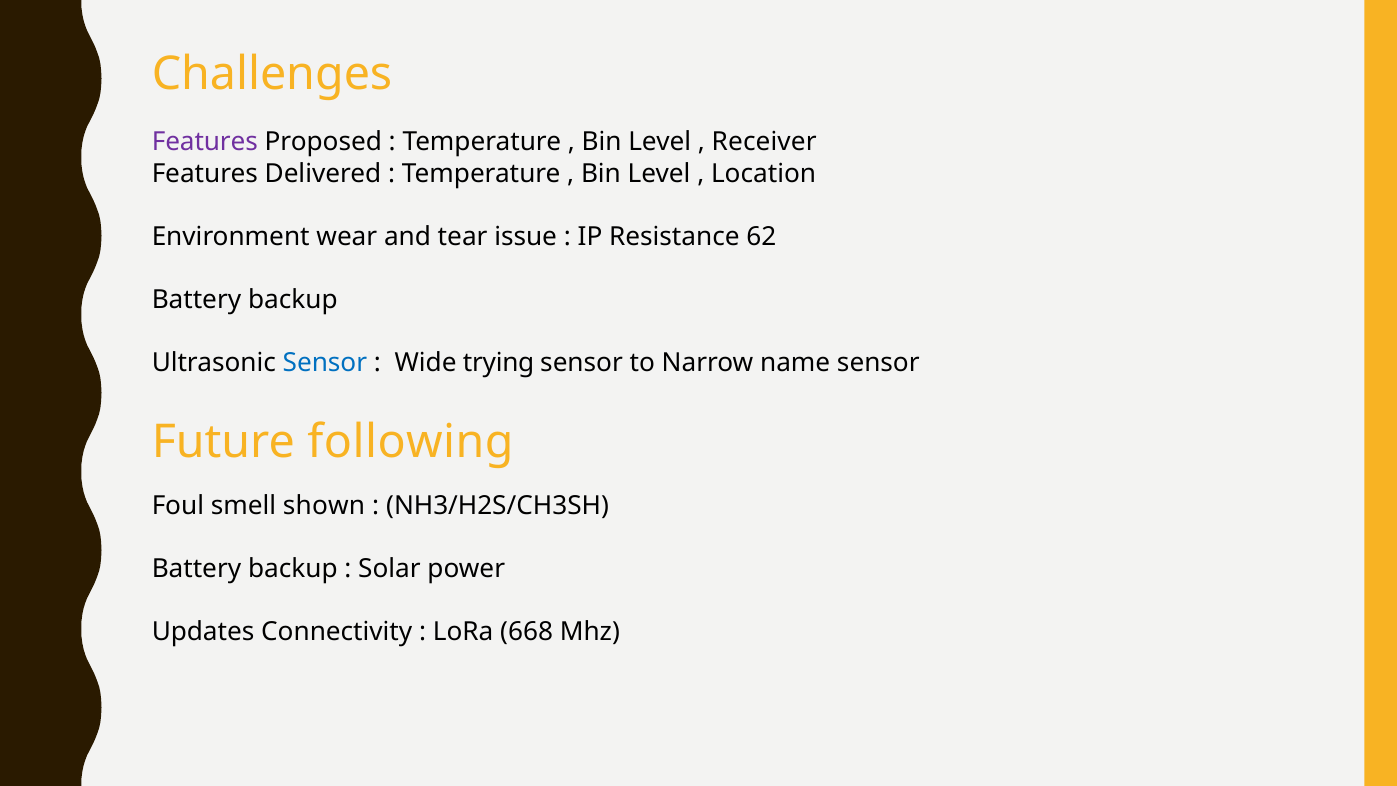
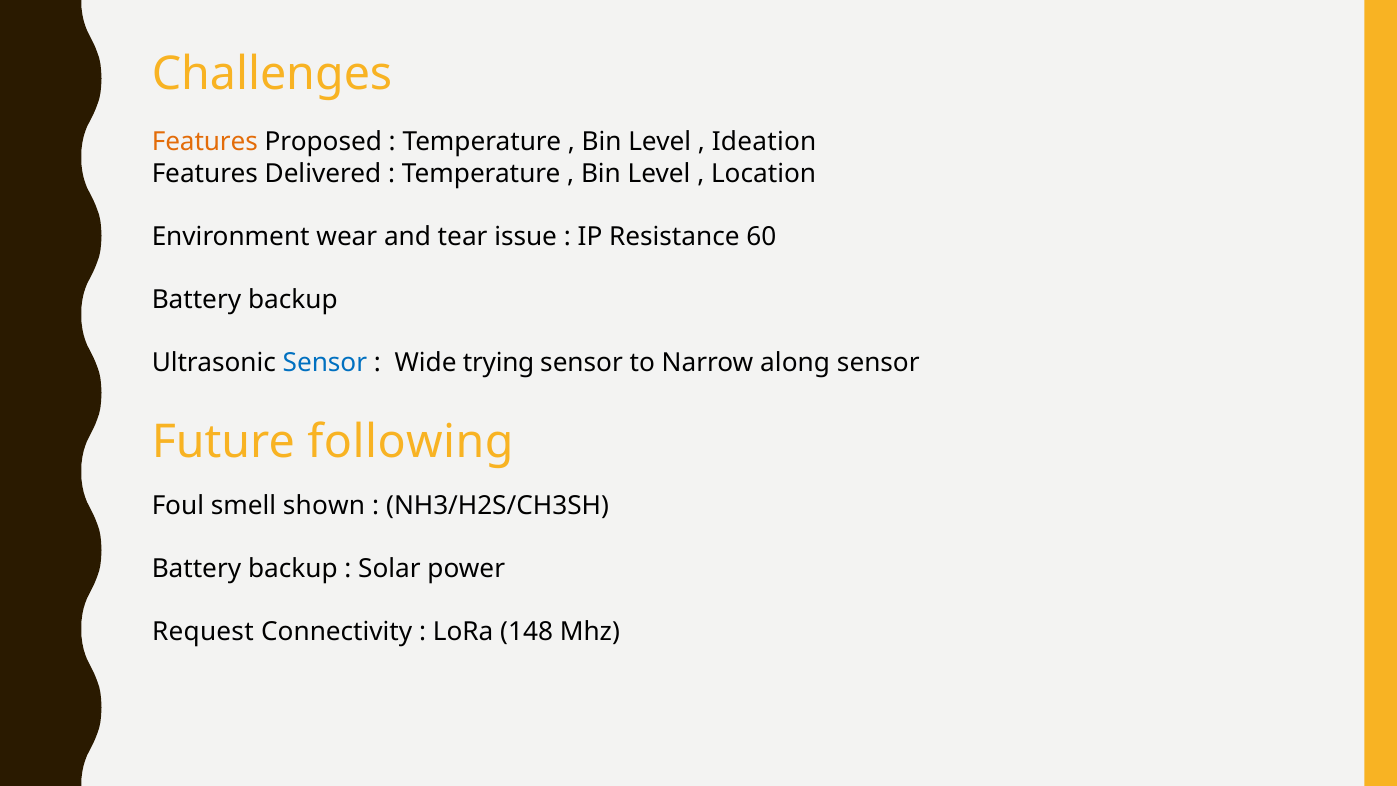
Features colour: purple -> orange (205, 142)
Receiver: Receiver -> Ideation (764, 142)
62: 62 -> 60 (761, 237)
name: name -> along (795, 362)
Updates: Updates -> Request (203, 632)
668: 668 -> 148 (527, 632)
